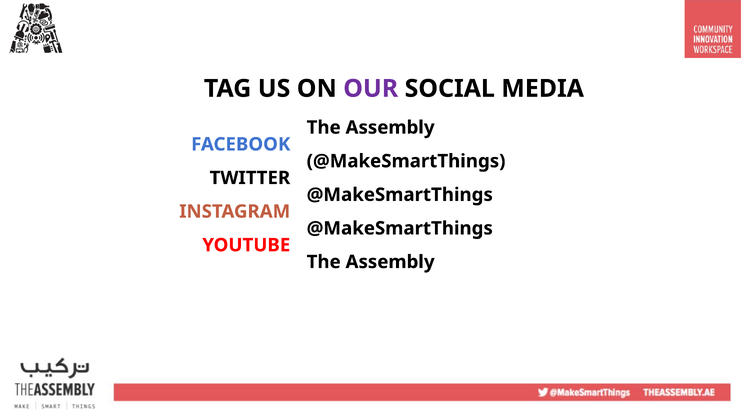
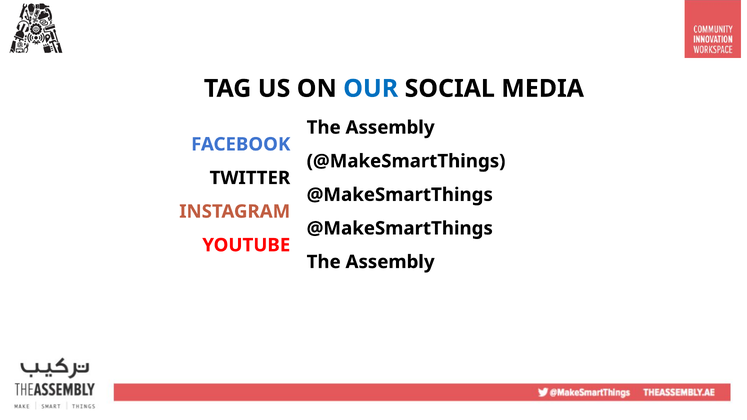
OUR colour: purple -> blue (371, 89)
